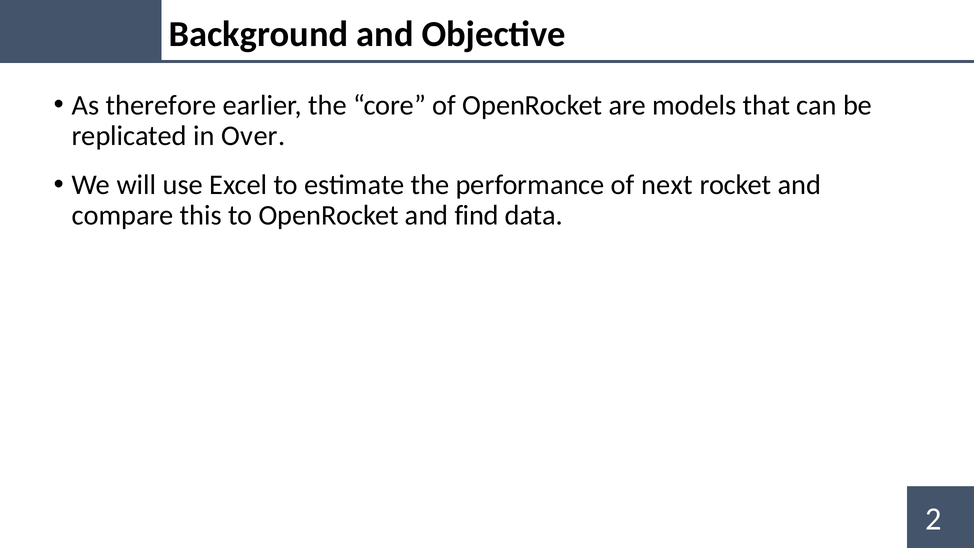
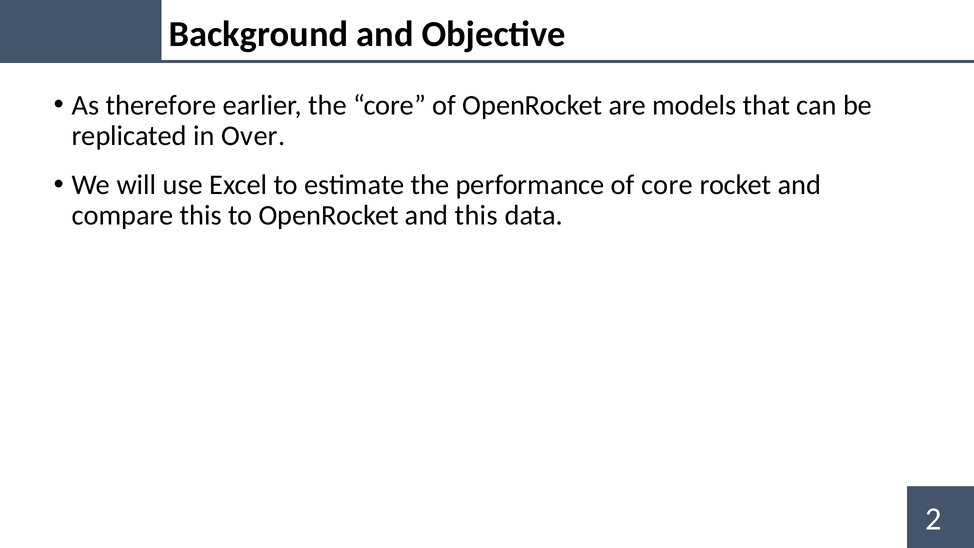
of next: next -> core (667, 185)
and find: find -> this (476, 215)
